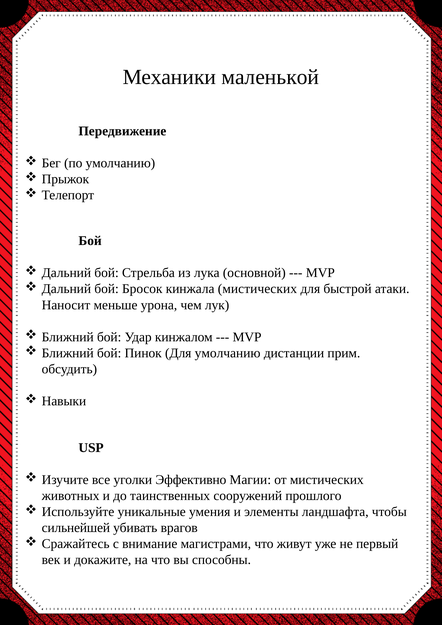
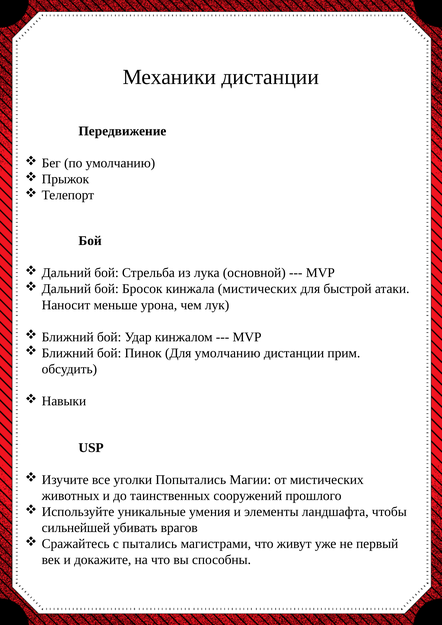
Механики маленькой: маленькой -> дистанции (270, 77)
Эффективно: Эффективно -> Попытались (191, 480)
внимание: внимание -> пытались (150, 544)
